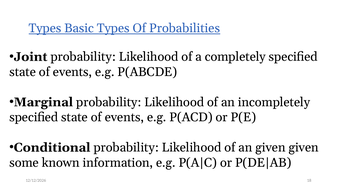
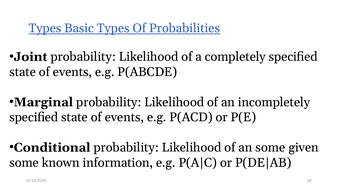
an given: given -> some (270, 148)
